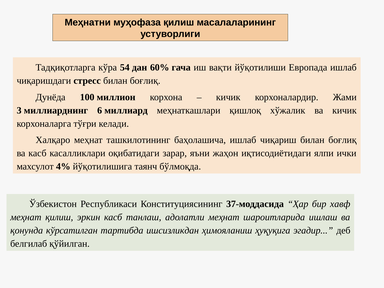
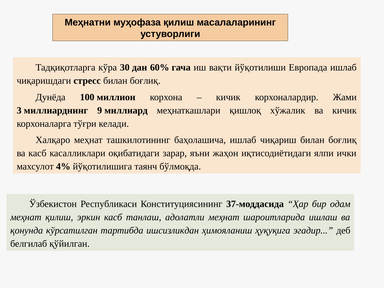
54: 54 -> 30 (125, 67)
6: 6 -> 9 (100, 110)
хавф: хавф -> одам (340, 204)
